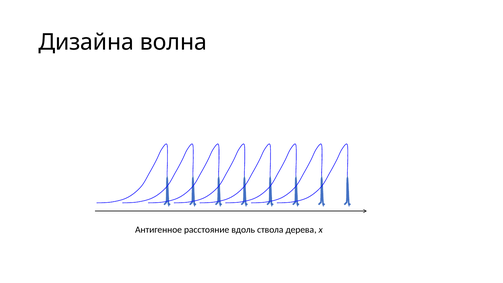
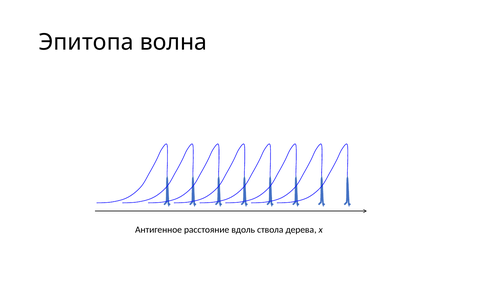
Дизайна: Дизайна -> Эпитопа (86, 42)
